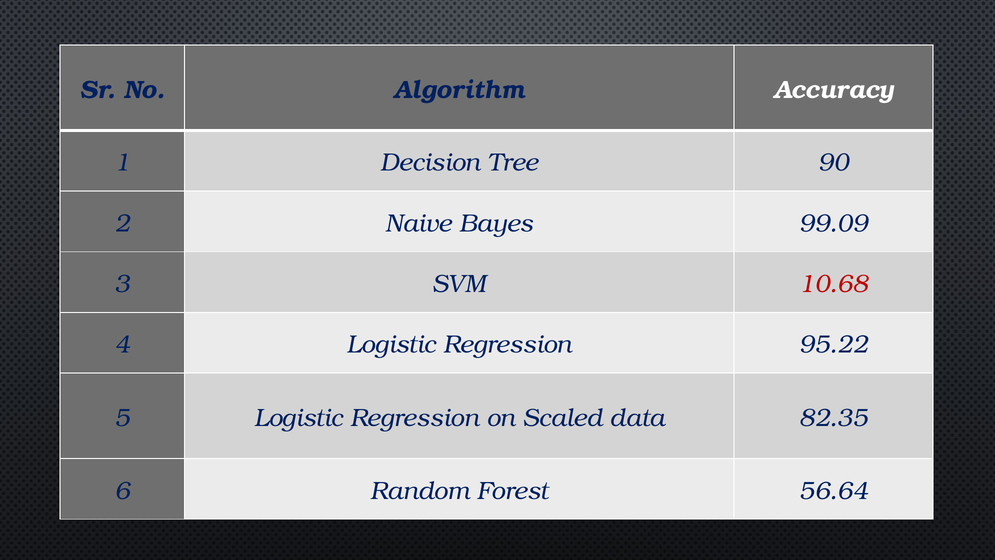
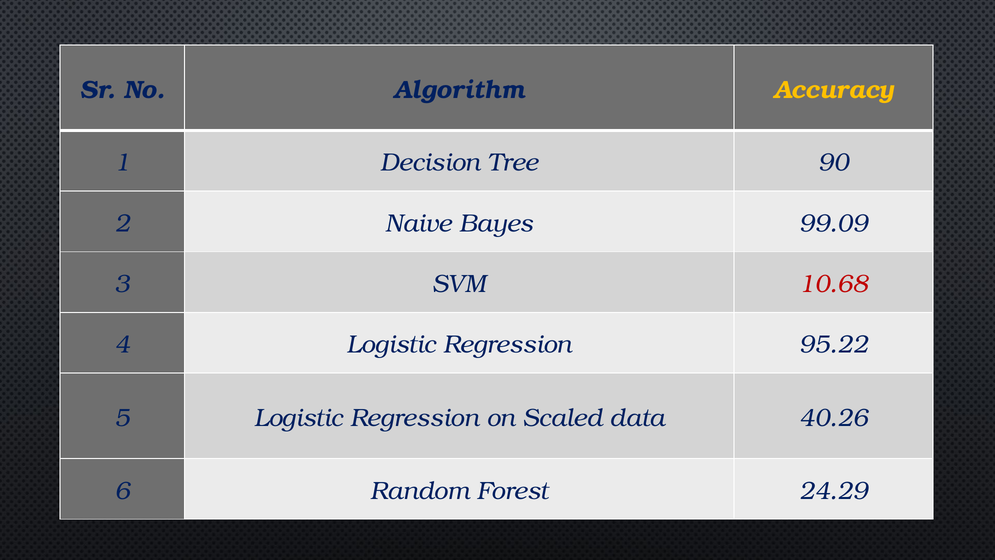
Accuracy colour: white -> yellow (834, 90)
82.35: 82.35 -> 40.26 (834, 418)
56.64: 56.64 -> 24.29 (834, 491)
